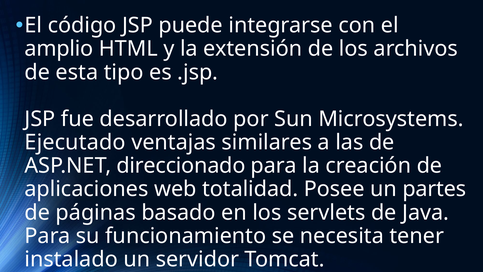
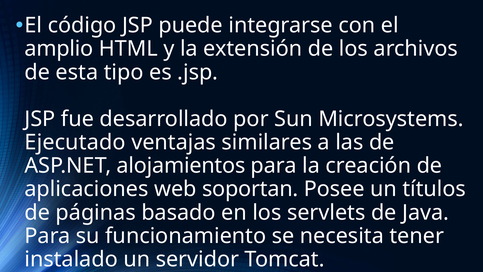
direccionado: direccionado -> alojamientos (181, 166)
totalidad: totalidad -> soportan (250, 189)
partes: partes -> títulos (434, 189)
